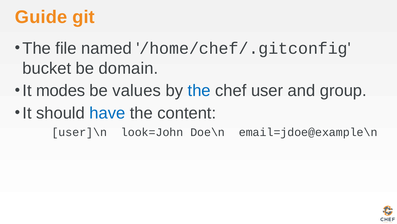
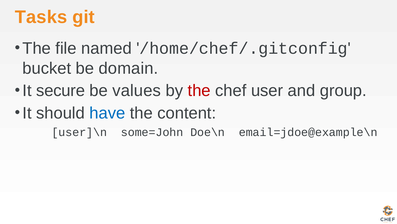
Guide: Guide -> Tasks (41, 17)
modes: modes -> secure (61, 90)
the colour: blue -> red (199, 90)
look=John: look=John -> some=John (152, 132)
